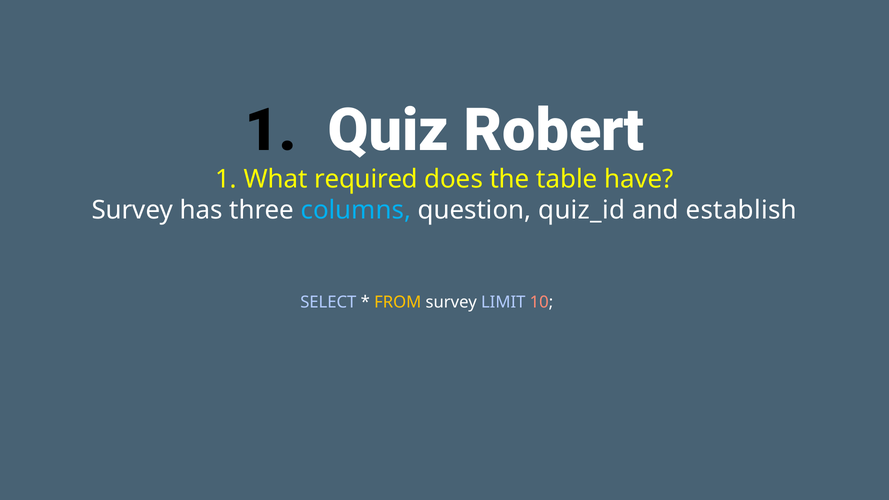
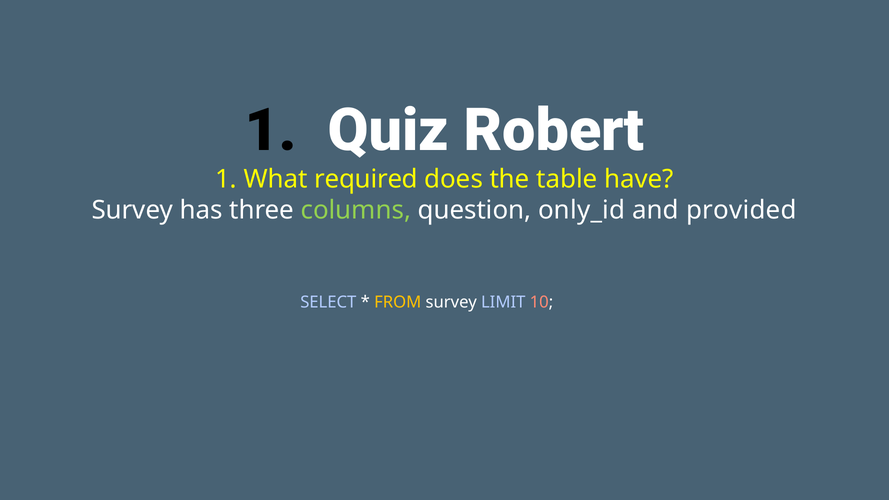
columns colour: light blue -> light green (356, 210)
quiz_id: quiz_id -> only_id (582, 210)
establish: establish -> provided (741, 210)
